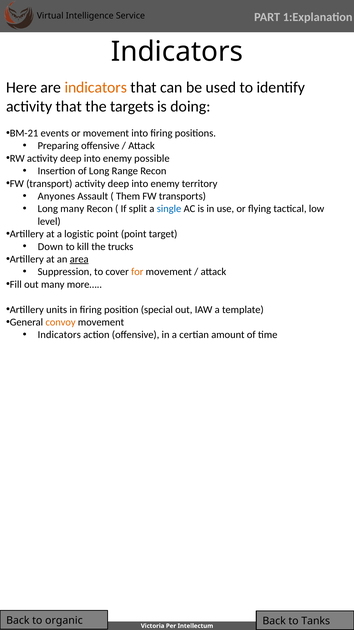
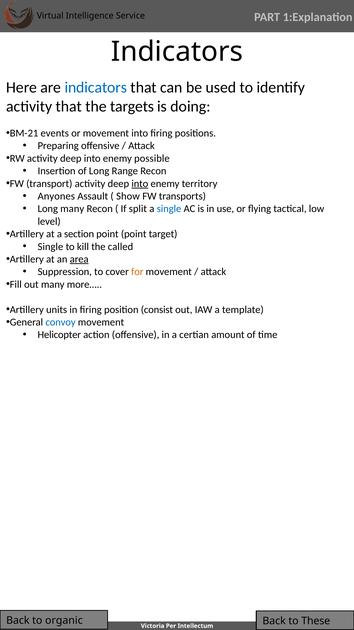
indicators colour: orange -> blue (96, 87)
into underline: none -> present (140, 183)
Them: Them -> Show (128, 196)
logistic: logistic -> section (79, 234)
Down: Down -> Single (50, 246)
trucks: trucks -> called (121, 246)
special: special -> consist (157, 309)
convoy colour: orange -> blue (61, 322)
Indicators: Indicators -> Helicopter (59, 334)
Tanks: Tanks -> These (316, 620)
